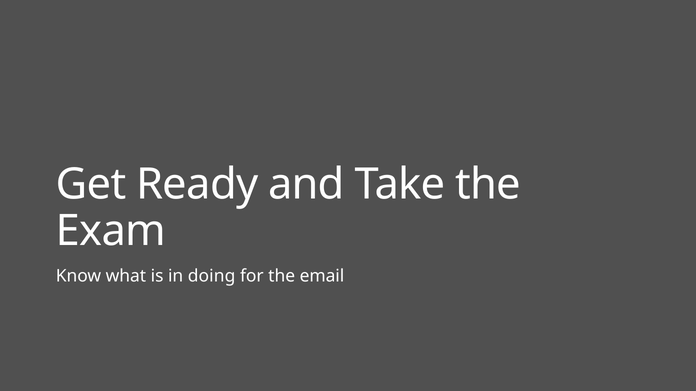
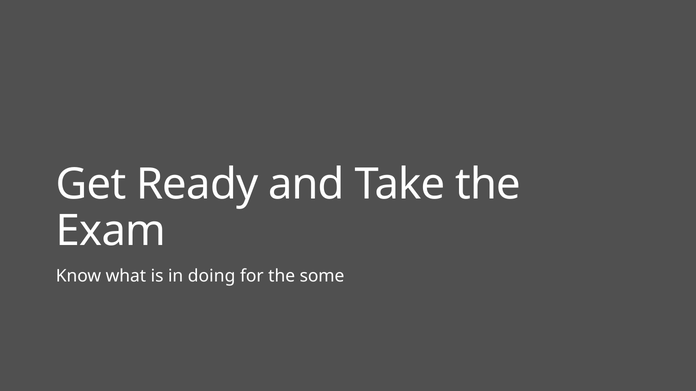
email: email -> some (322, 277)
